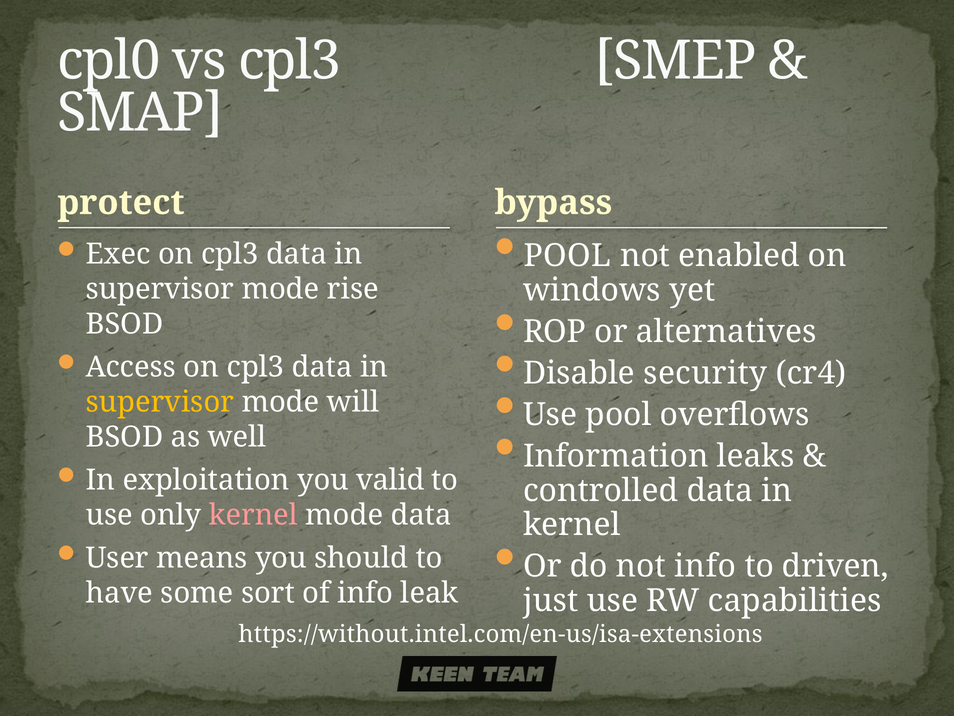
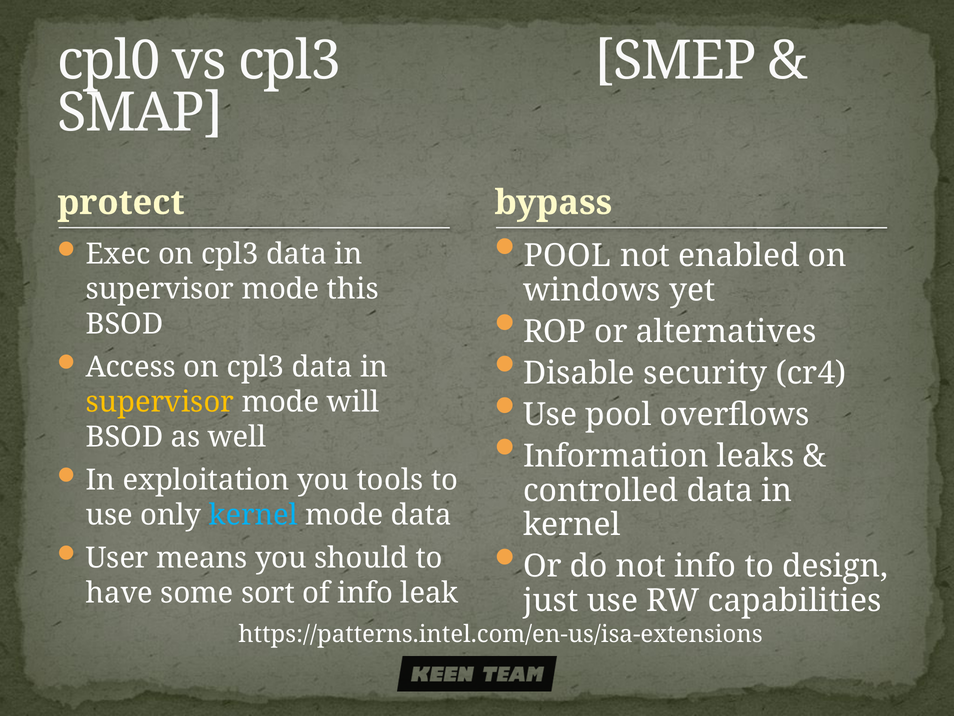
rise: rise -> this (353, 289)
valid: valid -> tools (390, 480)
kernel colour: pink -> light blue (253, 515)
driven: driven -> design (835, 566)
https://without.intel.com/en-us/isa-extensions: https://without.intel.com/en-us/isa-extensions -> https://patterns.intel.com/en-us/isa-extensions (501, 634)
